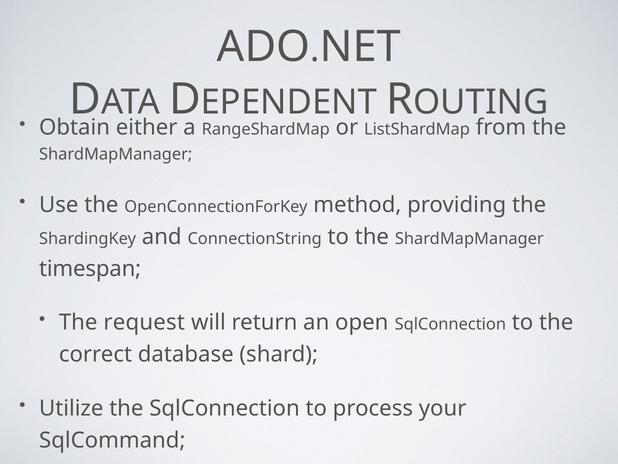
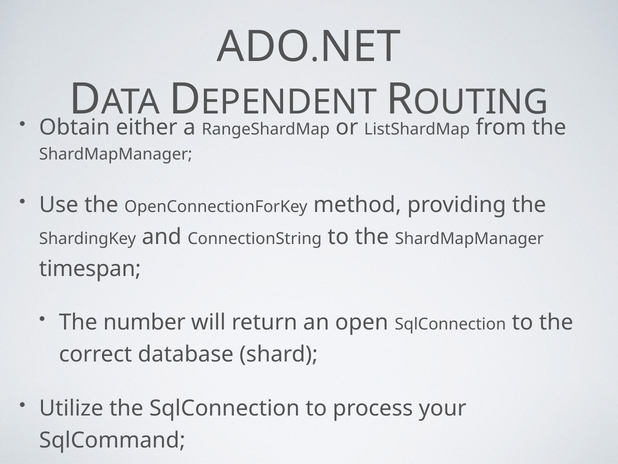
request: request -> number (144, 322)
